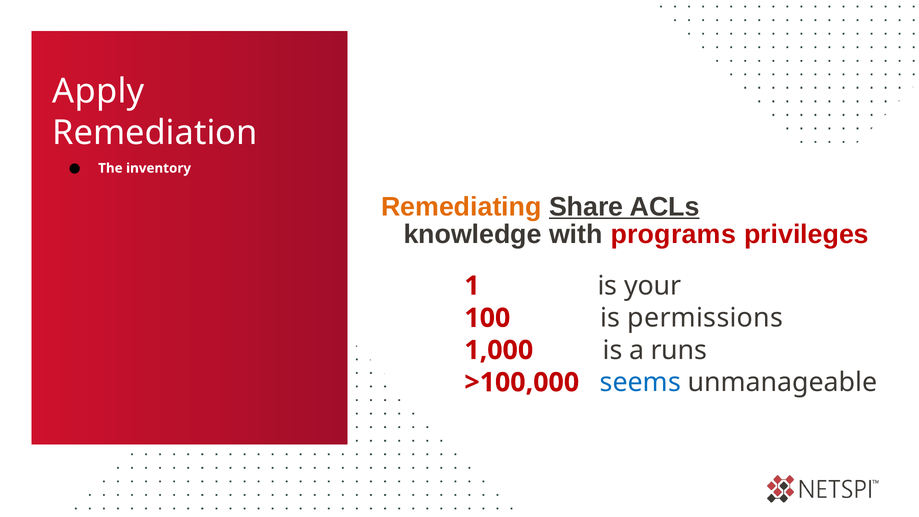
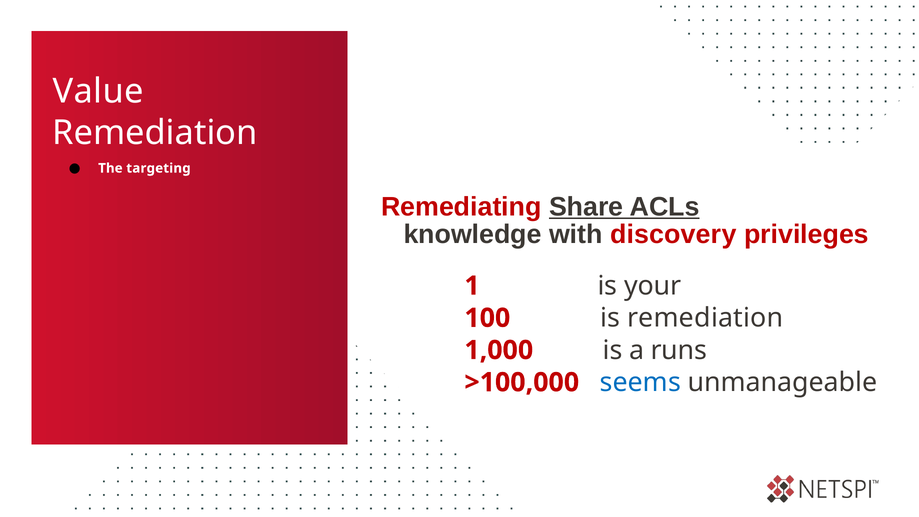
Apply: Apply -> Value (98, 92)
inventory: inventory -> targeting (158, 168)
Remediating colour: orange -> red (461, 207)
programs: programs -> discovery (673, 234)
is permissions: permissions -> remediation (705, 318)
